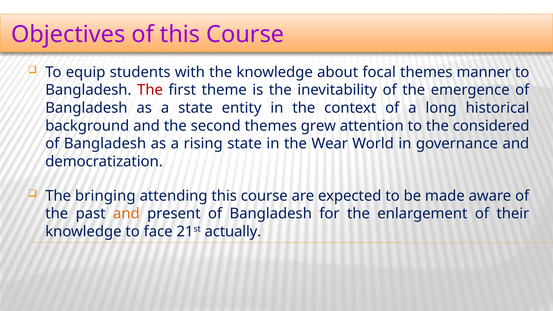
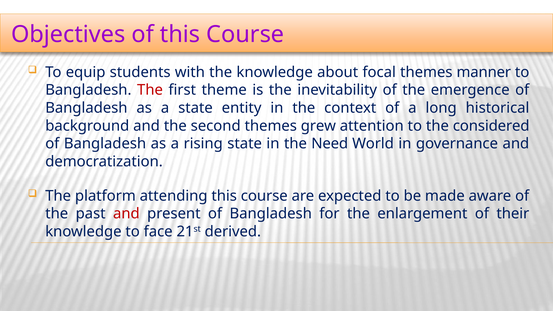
Wear: Wear -> Need (330, 144)
bringing: bringing -> platform (105, 196)
and colour: orange -> red (126, 214)
actually: actually -> derived (233, 232)
